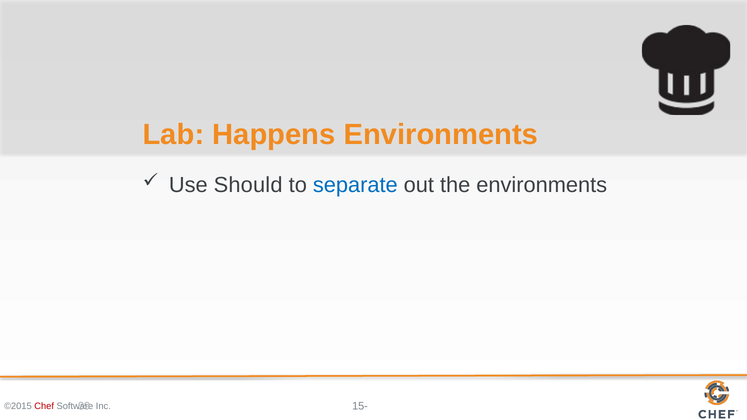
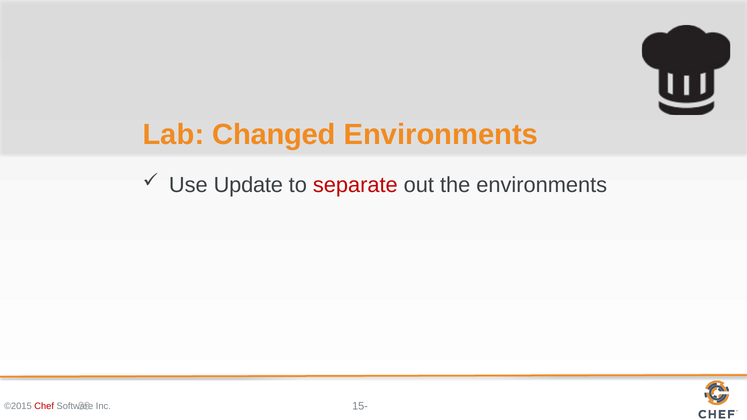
Happens: Happens -> Changed (274, 134)
Should: Should -> Update (248, 185)
separate colour: blue -> red (355, 185)
